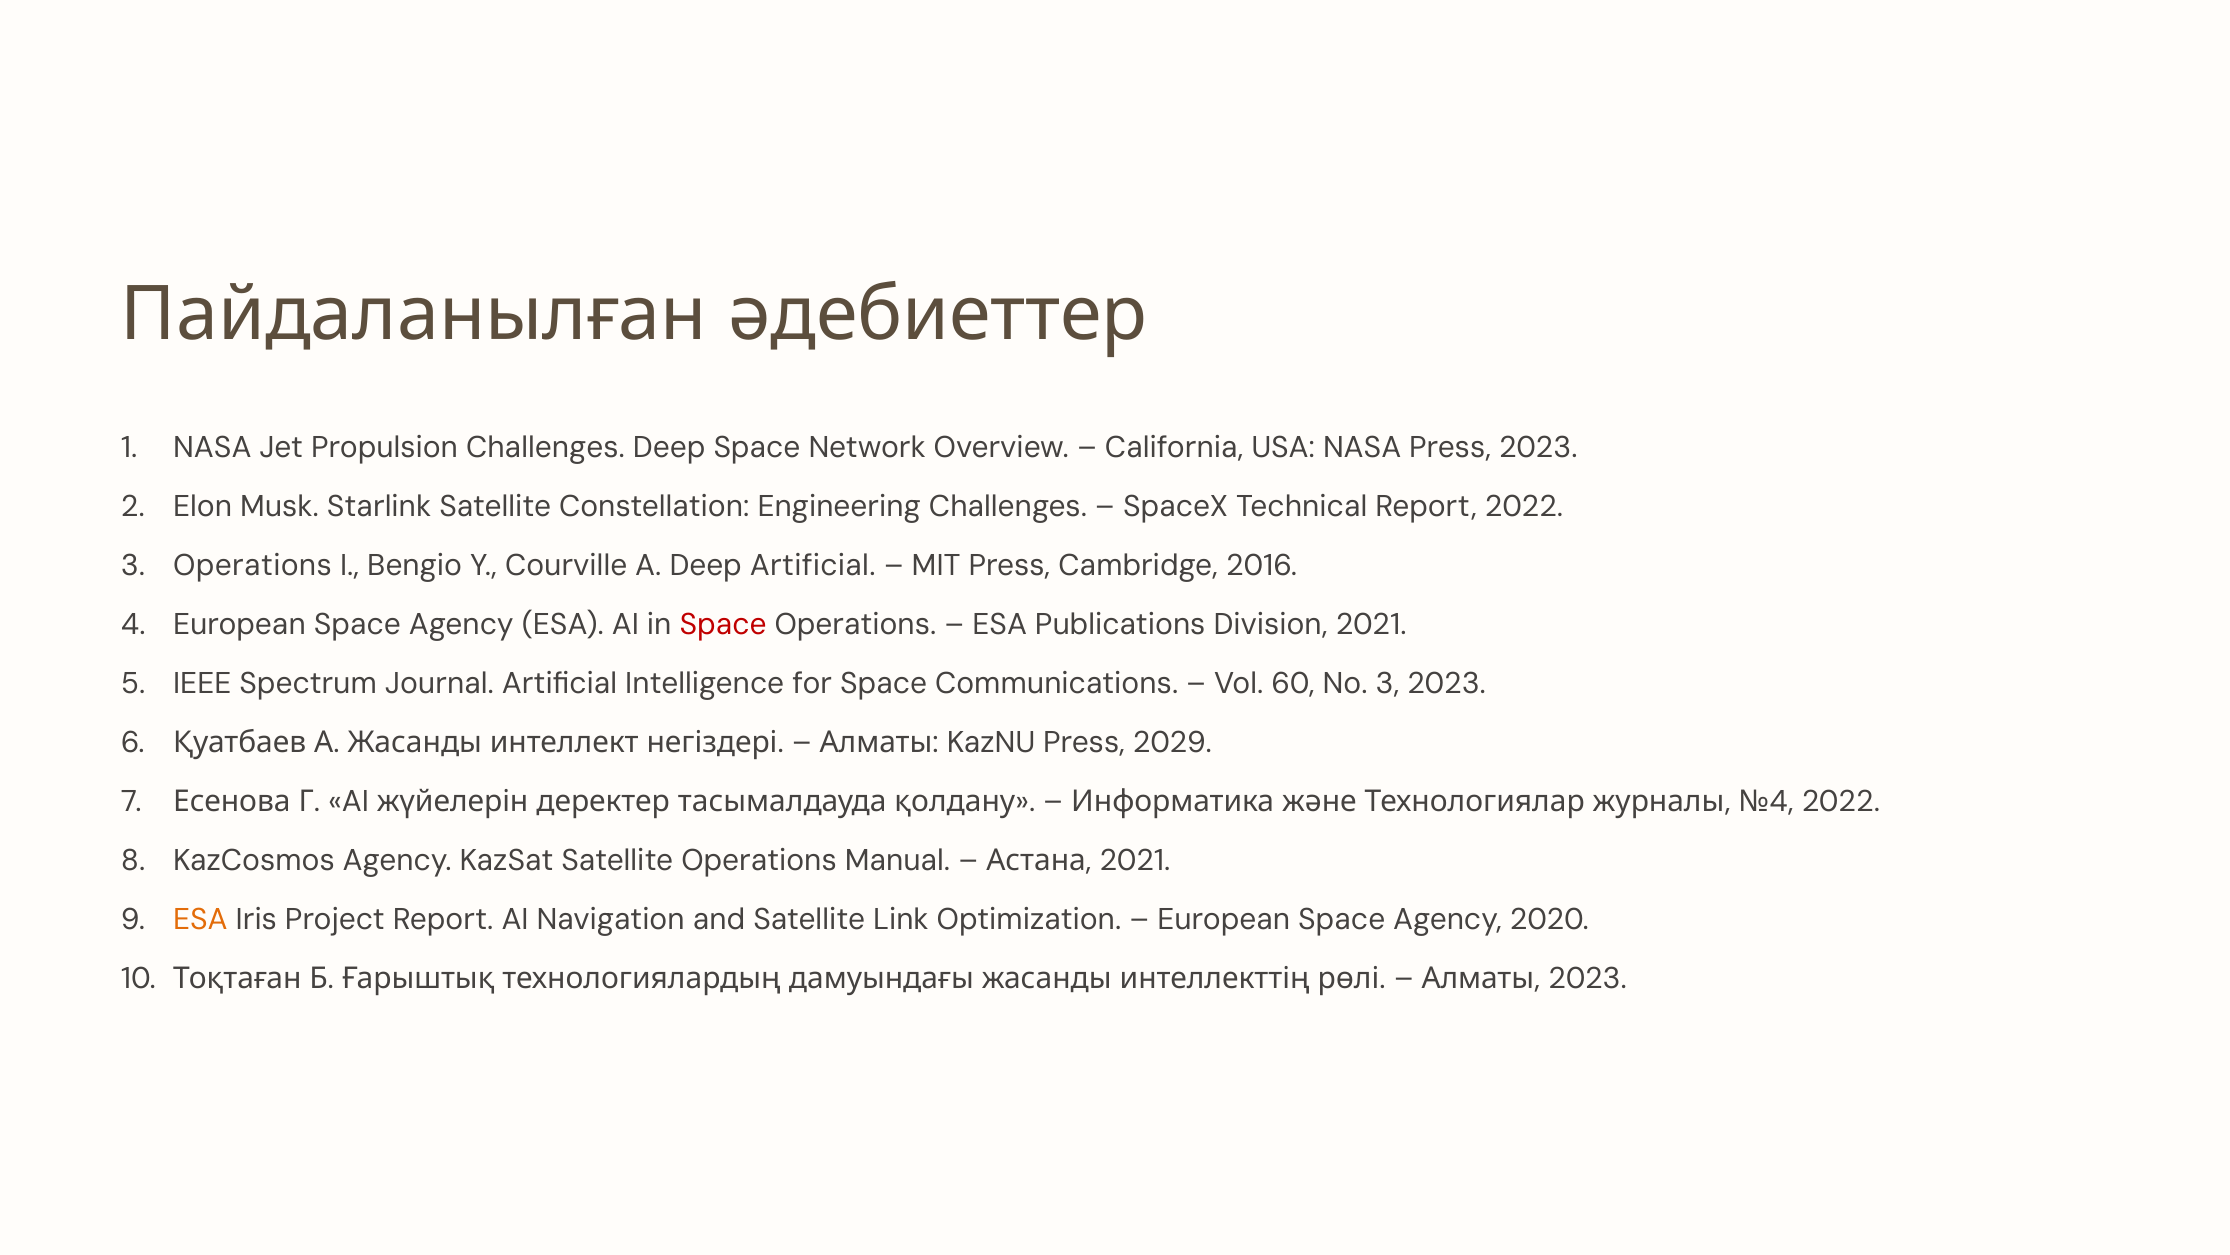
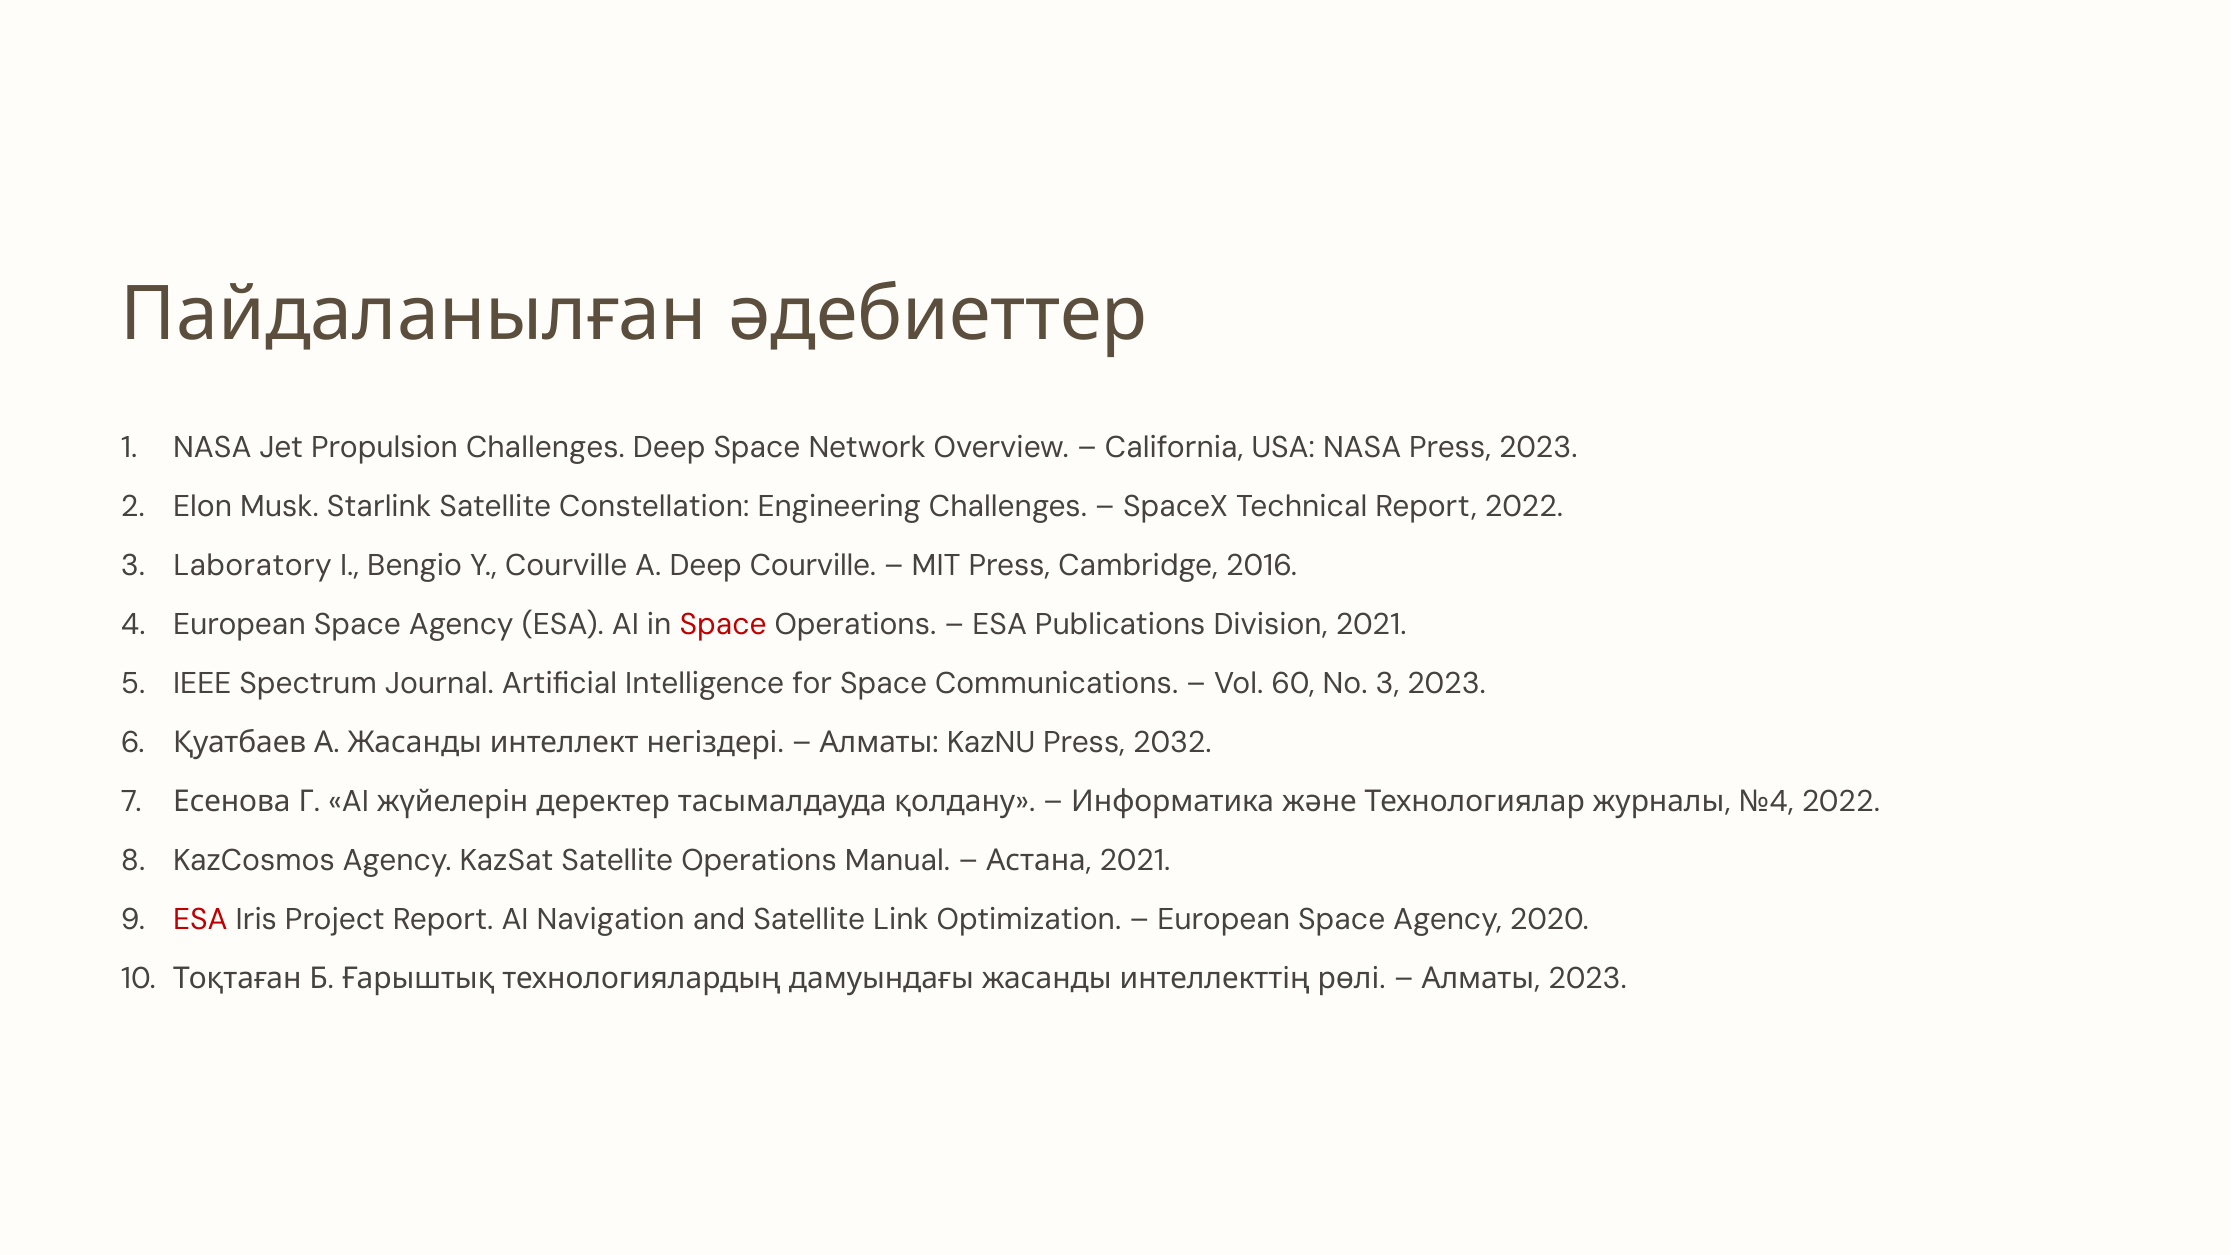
3 Operations: Operations -> Laboratory (253, 565)
Deep Artificial: Artificial -> Courville (813, 565)
2029: 2029 -> 2032 (1172, 742)
ESA colour: orange -> red (200, 919)
